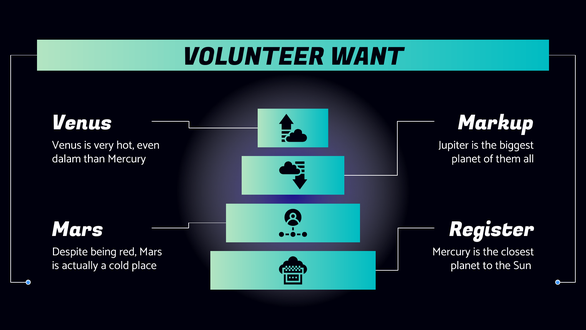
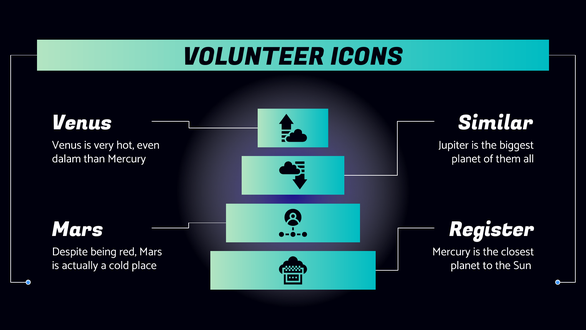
WANT: WANT -> ICONS (367, 57)
Markup: Markup -> Similar (496, 123)
